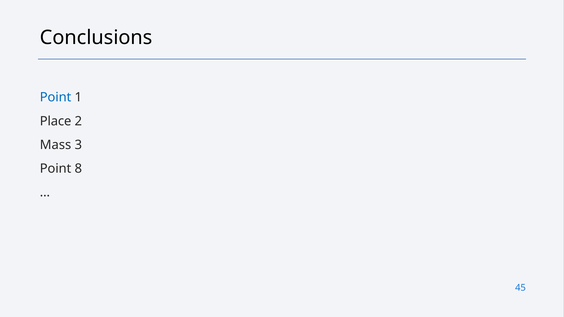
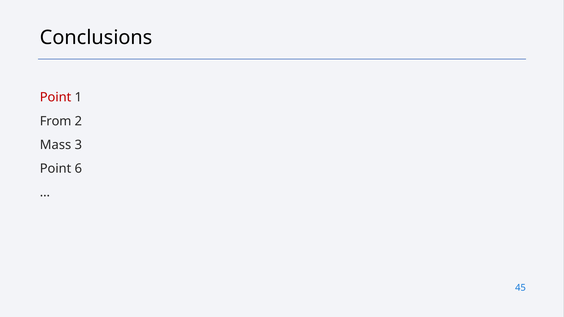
Point colour: blue -> red (56, 97)
Place: Place -> From (56, 121)
8: 8 -> 6 (78, 169)
